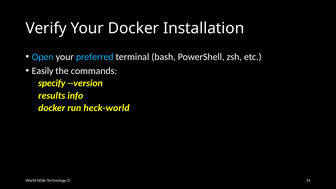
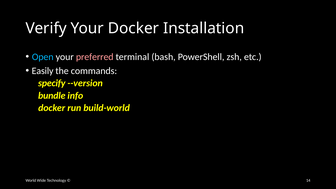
preferred colour: light blue -> pink (95, 57)
results: results -> bundle (52, 96)
heck-world: heck-world -> build-world (107, 108)
